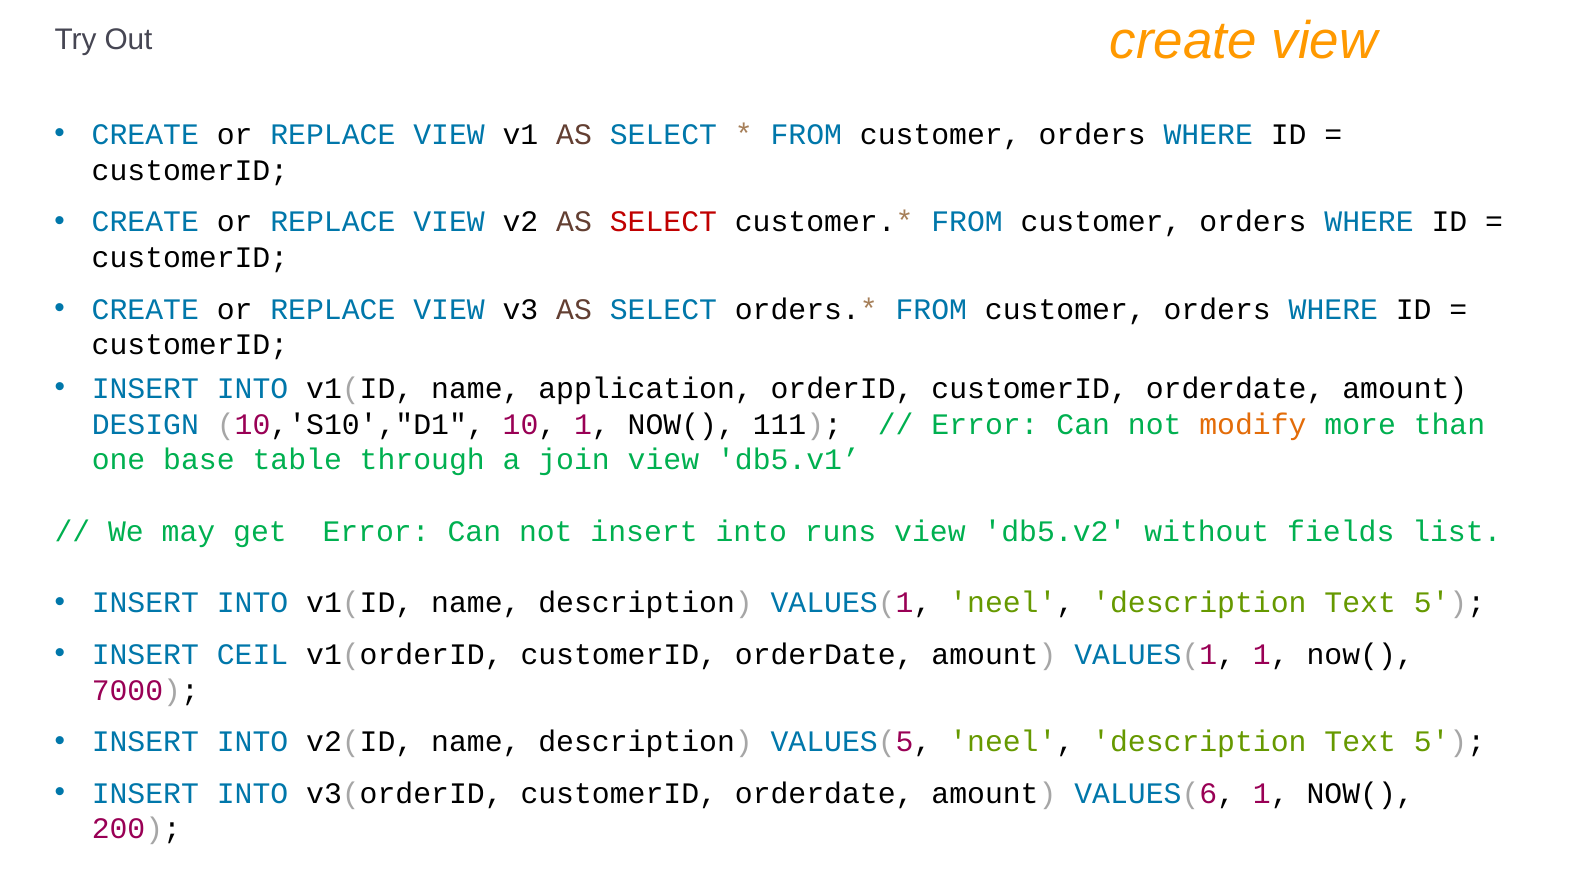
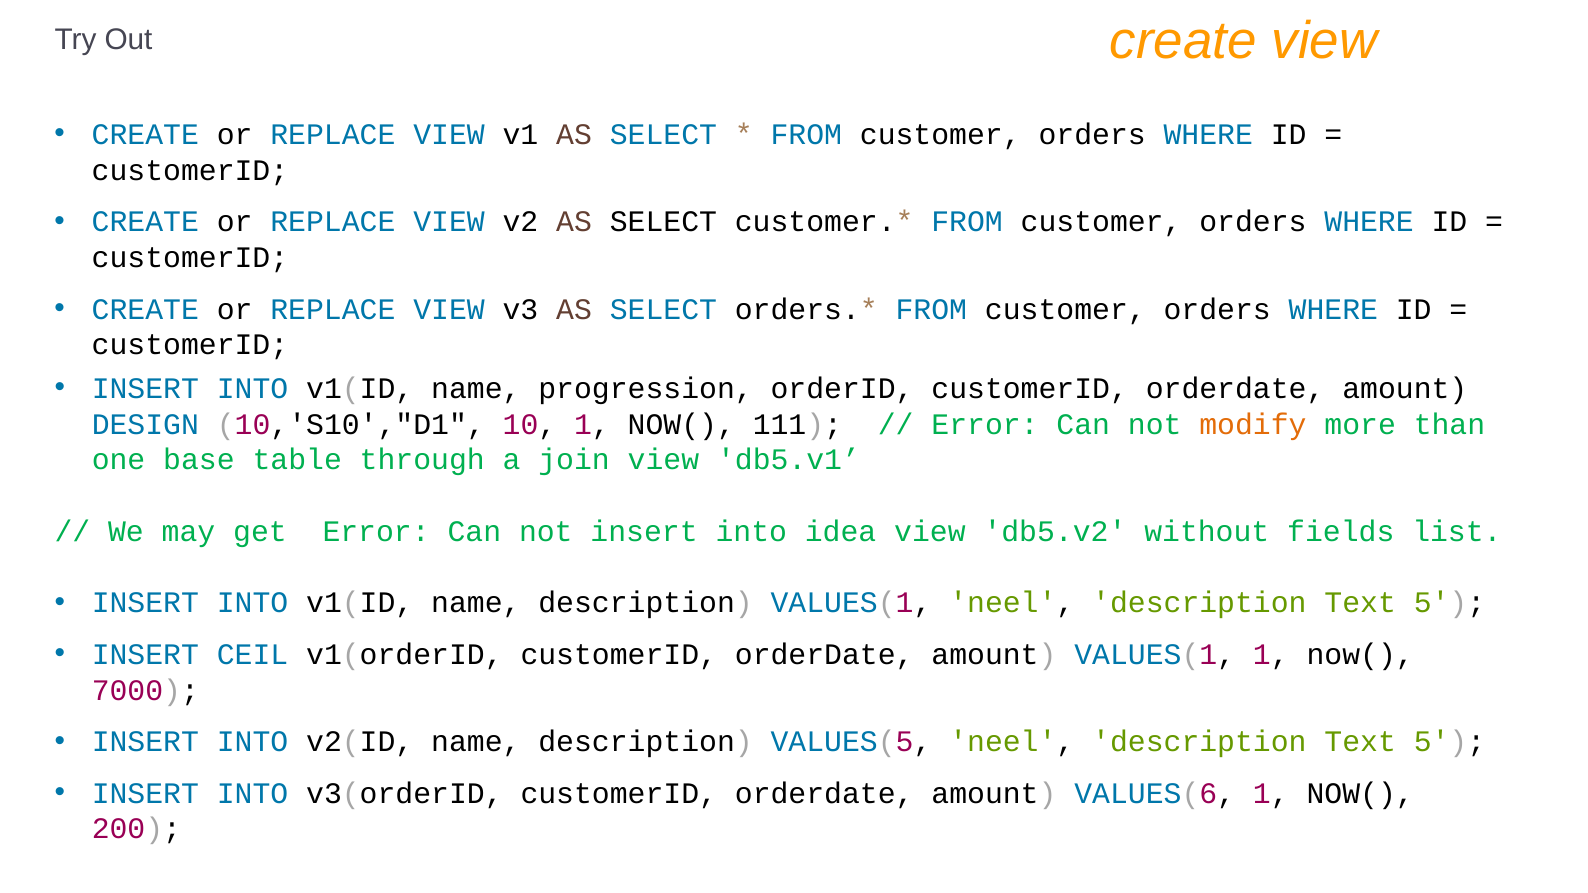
SELECT colour: red -> black (663, 222)
application: application -> progression (646, 389)
runs: runs -> idea (841, 532)
